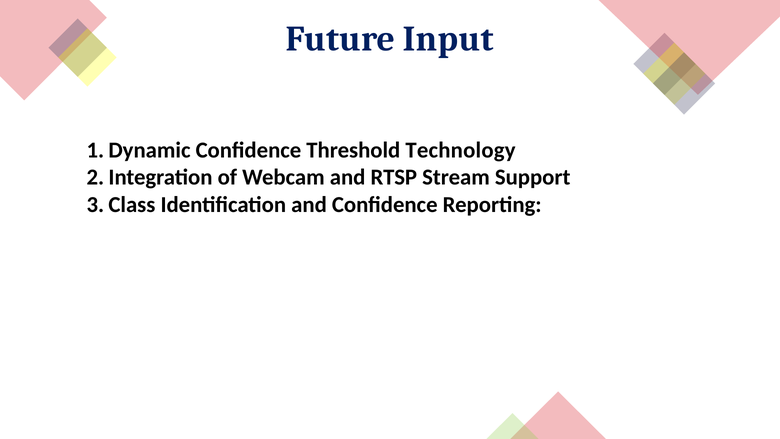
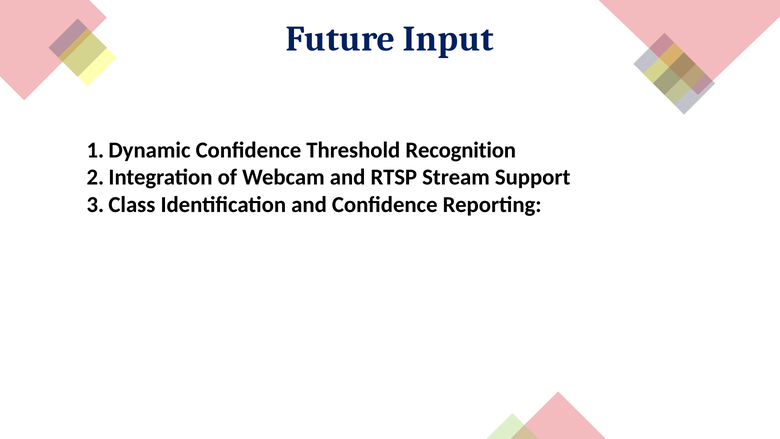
Technology: Technology -> Recognition (461, 150)
